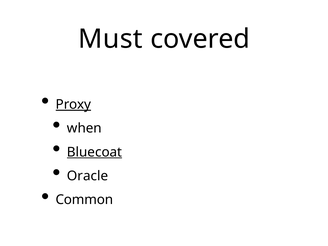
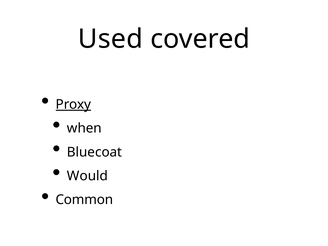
Must: Must -> Used (110, 39)
Bluecoat underline: present -> none (94, 152)
Oracle: Oracle -> Would (87, 176)
